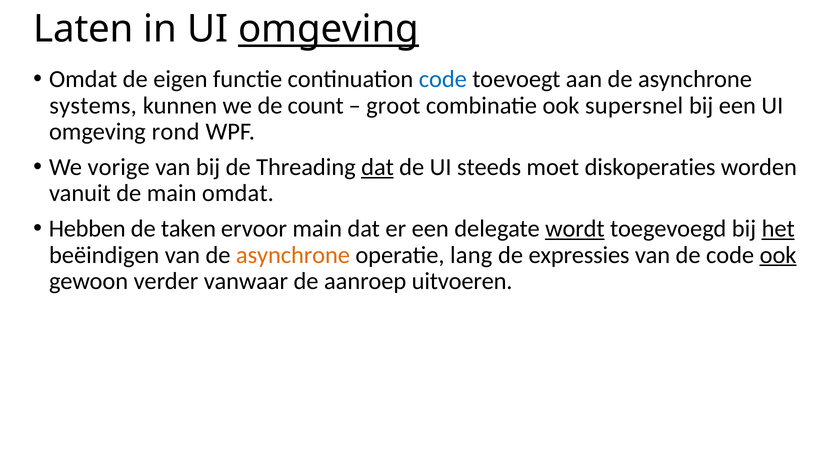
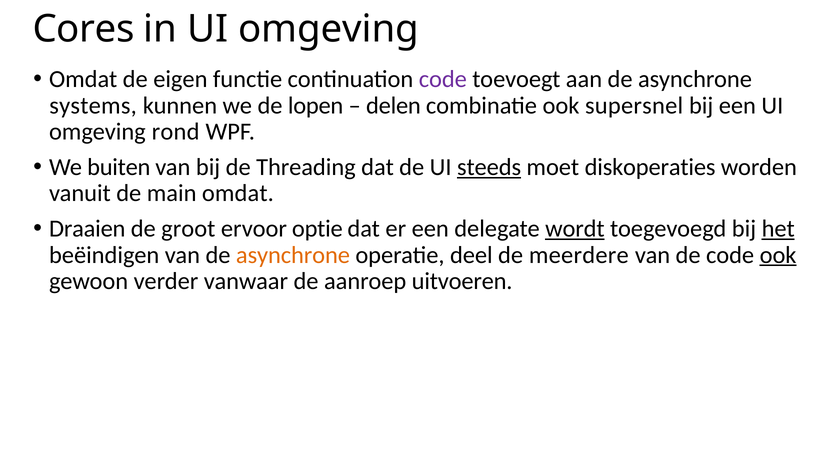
Laten: Laten -> Cores (84, 29)
omgeving underline: present -> none (329, 29)
code colour: blue -> purple (443, 79)
count: count -> lopen (316, 105)
groot: groot -> delen (393, 105)
vorige: vorige -> buiten (119, 167)
dat underline: present -> none (378, 167)
steeds underline: none -> present (489, 167)
Hebben: Hebben -> Draaien (87, 229)
taken: taken -> groot (188, 229)
ervoor main: main -> optie (317, 229)
lang: lang -> deel (471, 255)
expressies: expressies -> meerdere (579, 255)
